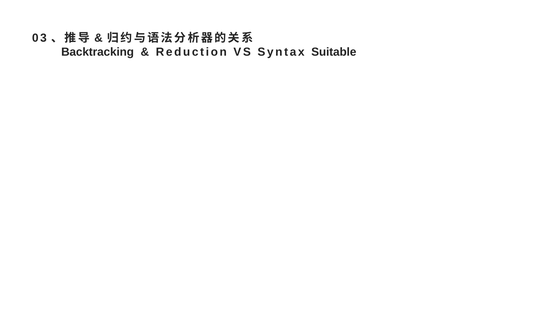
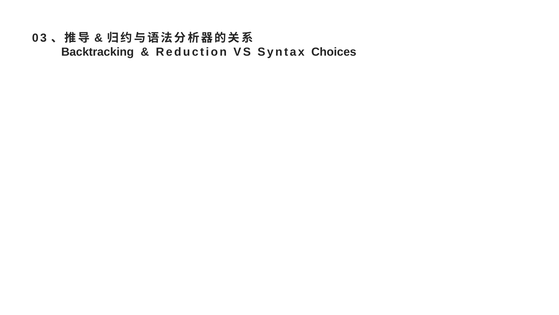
Suitable: Suitable -> Choices (334, 52)
